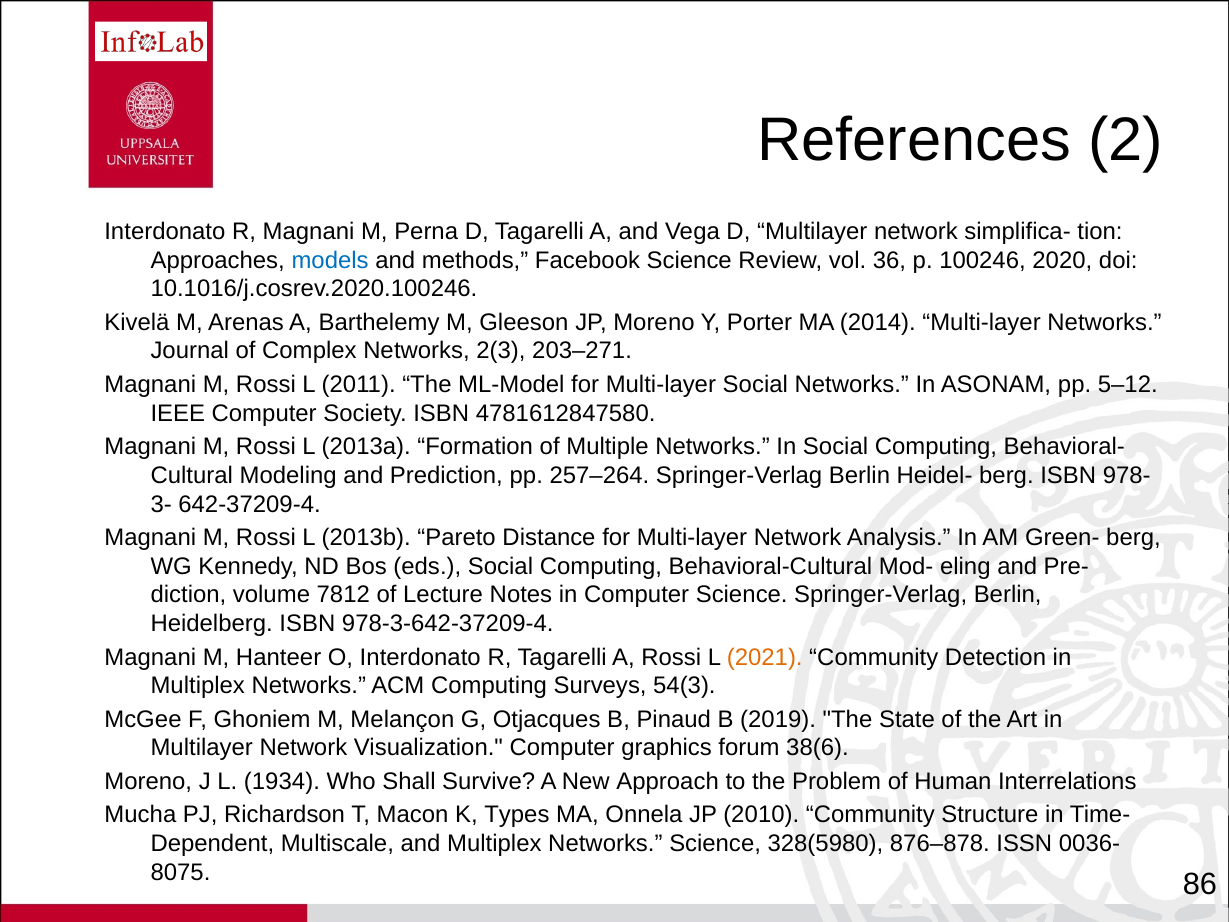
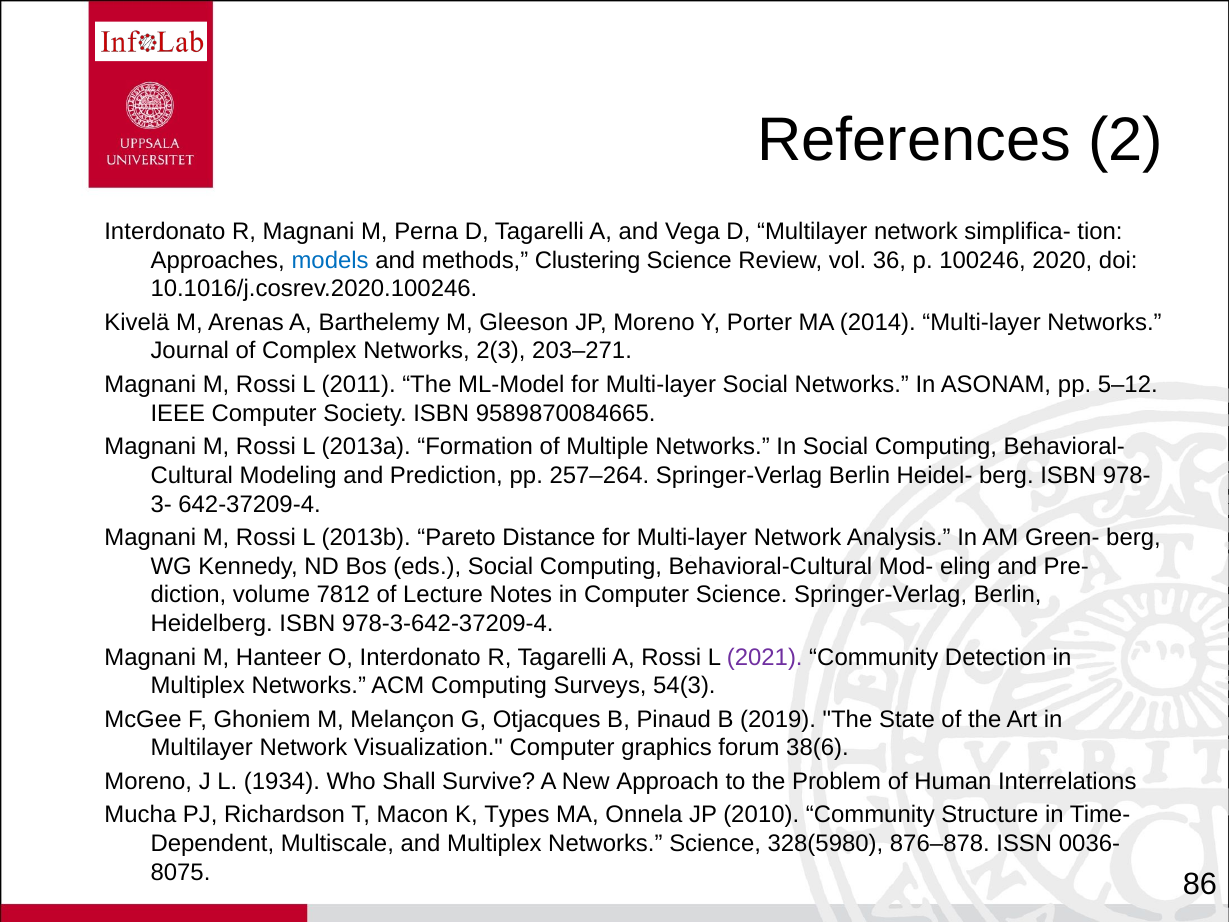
Facebook: Facebook -> Clustering (588, 260)
4781612847580: 4781612847580 -> 9589870084665 (566, 413)
2021 colour: orange -> purple (765, 657)
